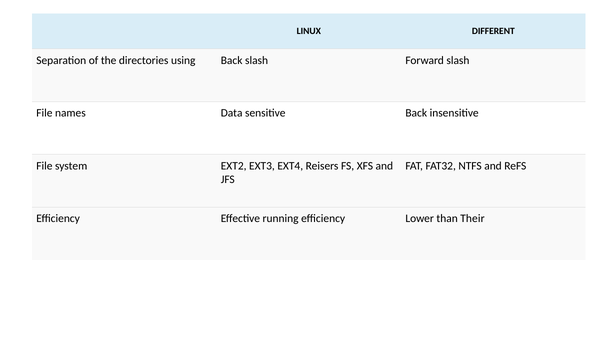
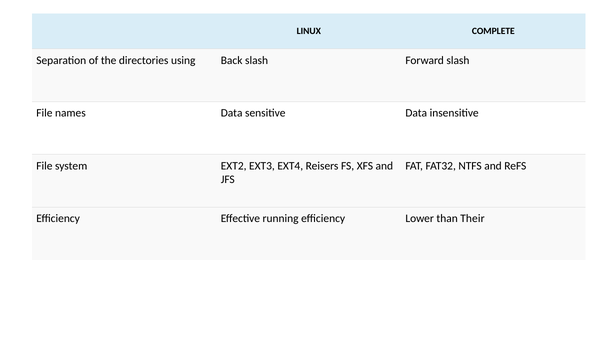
DIFFERENT: DIFFERENT -> COMPLETE (493, 31)
sensitive Back: Back -> Data (416, 113)
